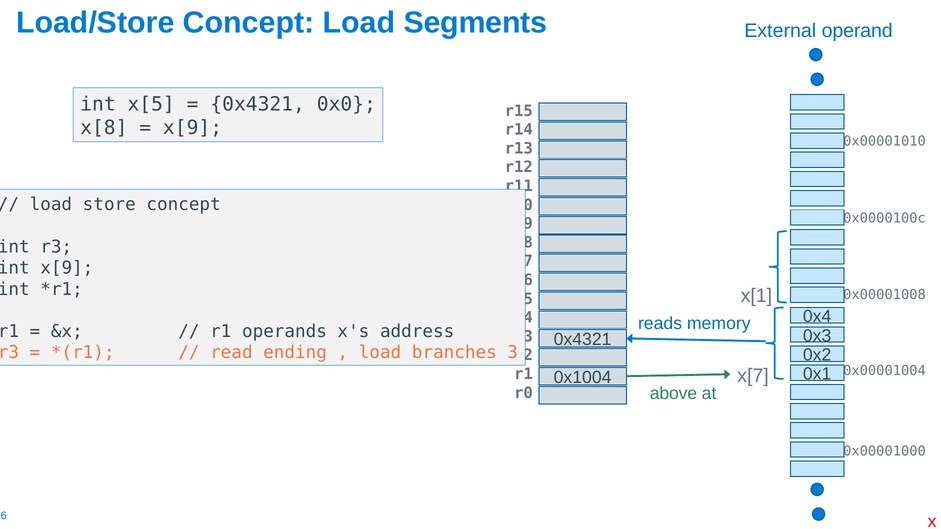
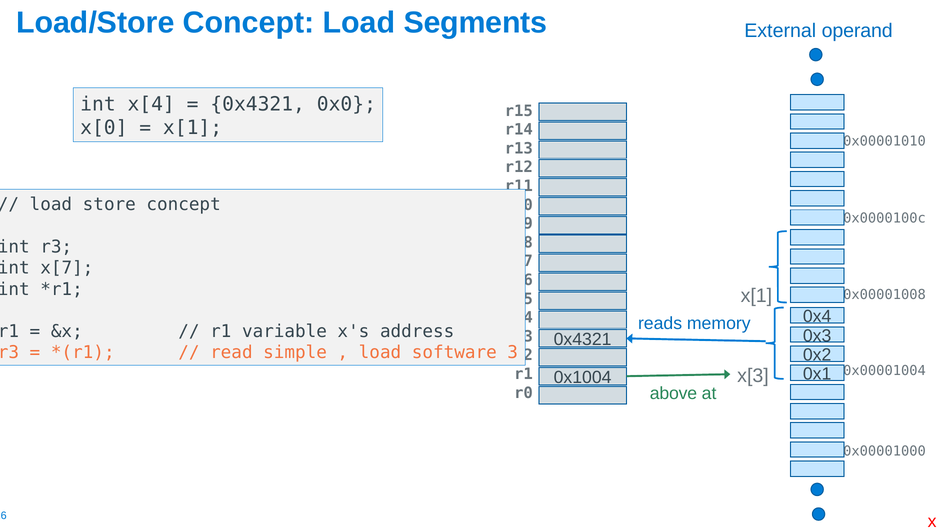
x[5: x[5 -> x[4 (151, 104)
x[8: x[8 -> x[0 (104, 128)
x[9: x[9 -> x[1 (193, 128)
x[9: x[9 -> x[7 (67, 268)
operands: operands -> variable (284, 332)
ending: ending -> simple (295, 353)
branches: branches -> software (454, 353)
x[7: x[7 -> x[3 (753, 376)
